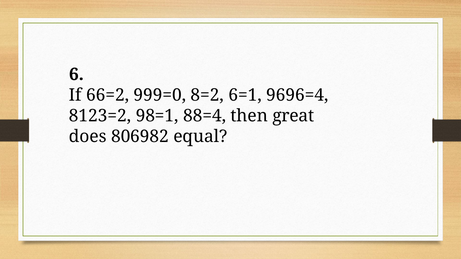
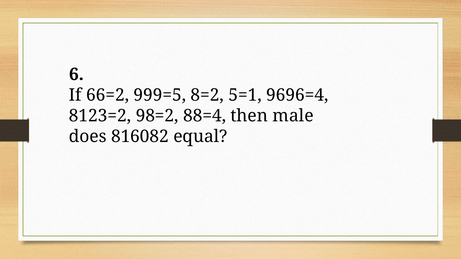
999=0: 999=0 -> 999=5 (160, 95)
6=1: 6=1 -> 5=1 (245, 95)
98=1: 98=1 -> 98=2 (157, 116)
great: great -> male (293, 116)
806982: 806982 -> 816082 (140, 137)
